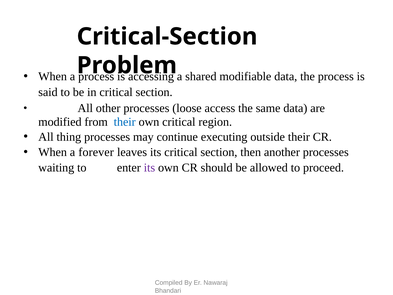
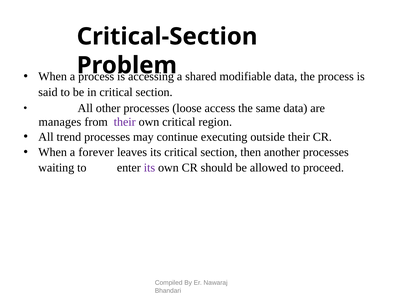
modified: modified -> manages (60, 122)
their colour: blue -> purple (125, 122)
thing: thing -> trend (69, 137)
